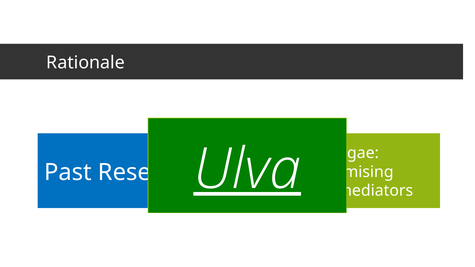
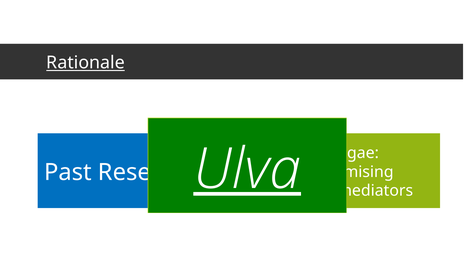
Rationale underline: none -> present (86, 63)
